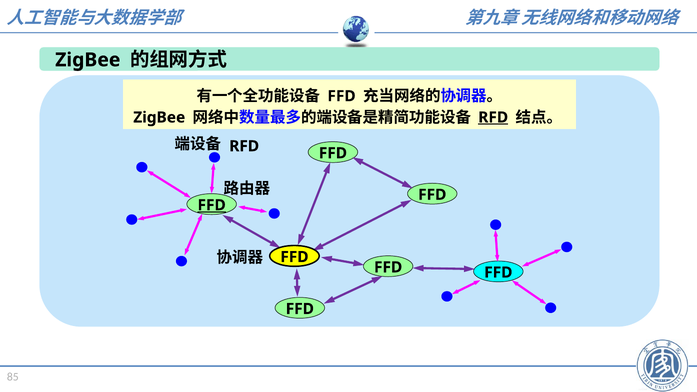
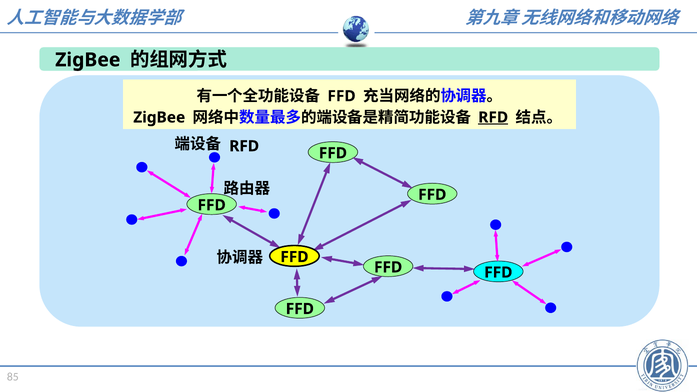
FFD underline: present -> none (212, 205)
